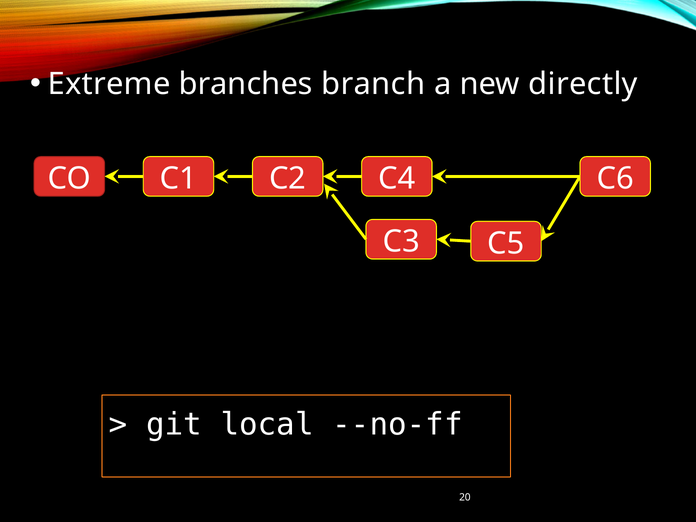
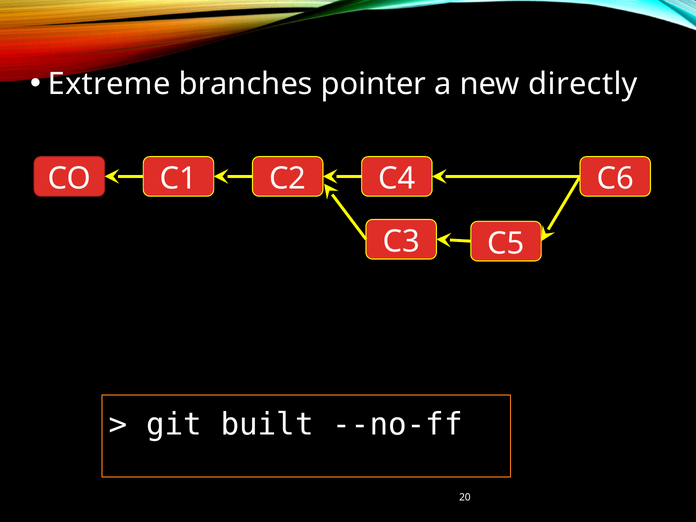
branch: branch -> pointer (373, 84)
local: local -> built (267, 424)
